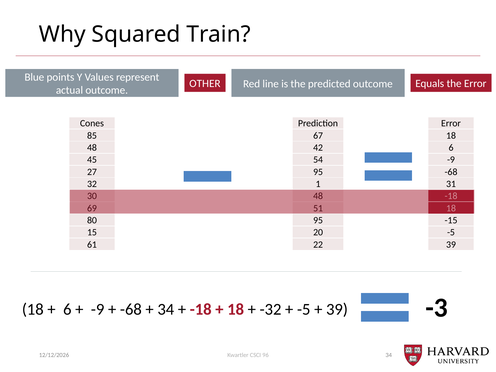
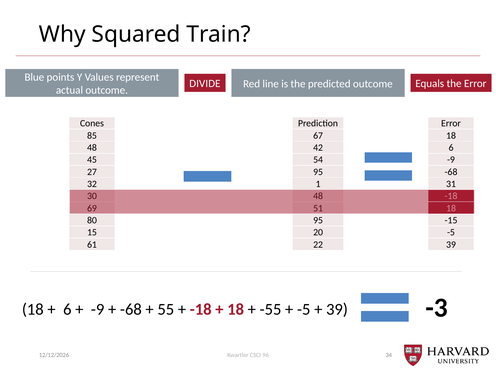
OTHER: OTHER -> DIVIDE (205, 84)
34: 34 -> 55 (166, 309)
-32: -32 -> -55 (270, 309)
